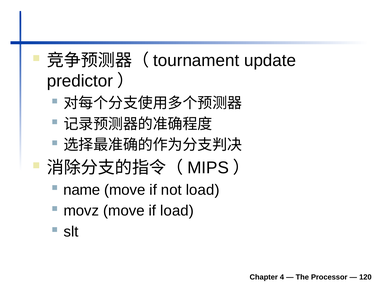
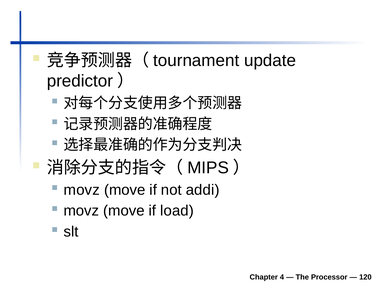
name: name -> movz (82, 189)
not load: load -> addi (203, 189)
